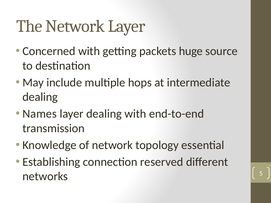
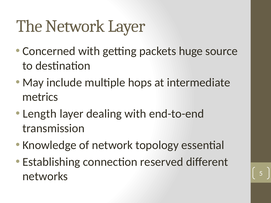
dealing: dealing -> metrics (40, 97)
Names: Names -> Length (40, 114)
